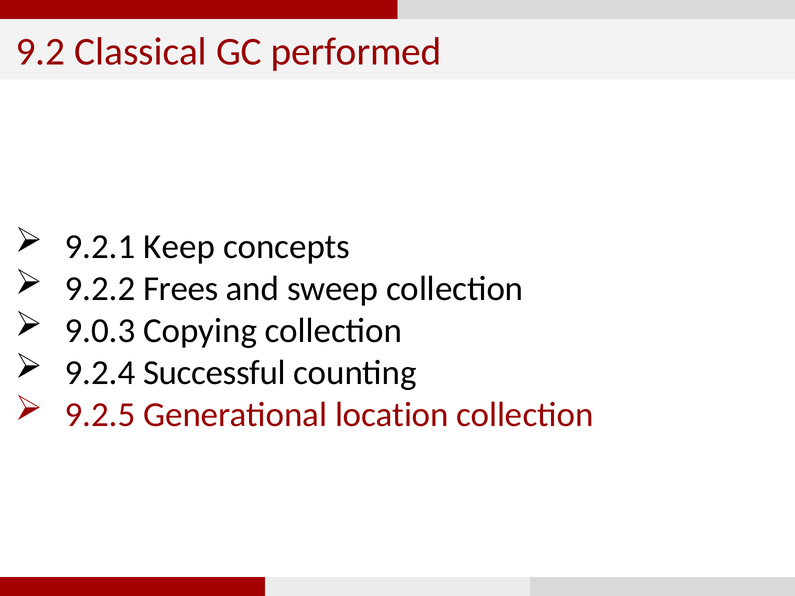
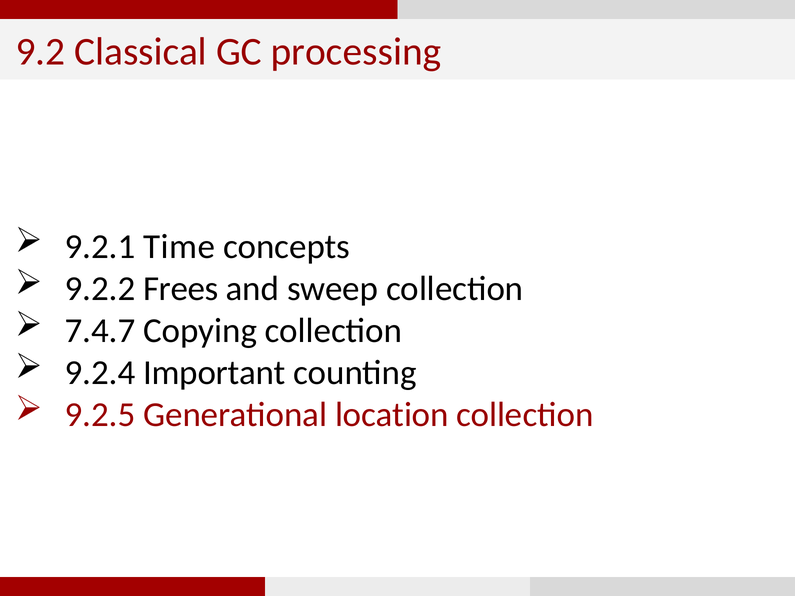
performed: performed -> processing (356, 52)
Keep: Keep -> Time (179, 247)
9.0.3: 9.0.3 -> 7.4.7 (100, 331)
Successful: Successful -> Important (214, 373)
